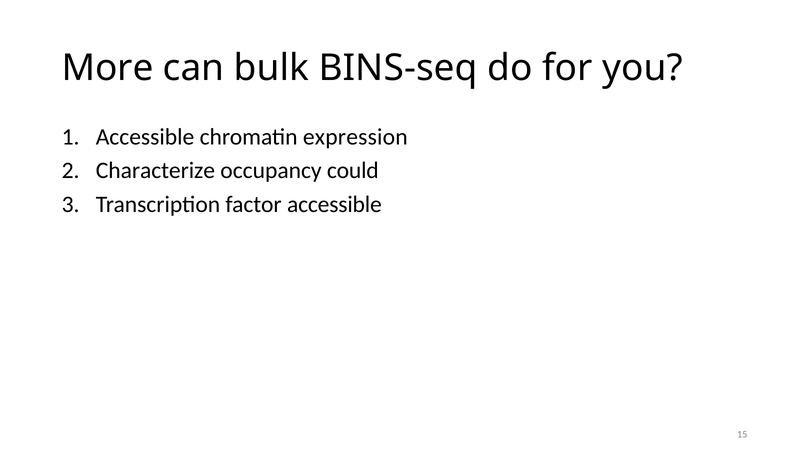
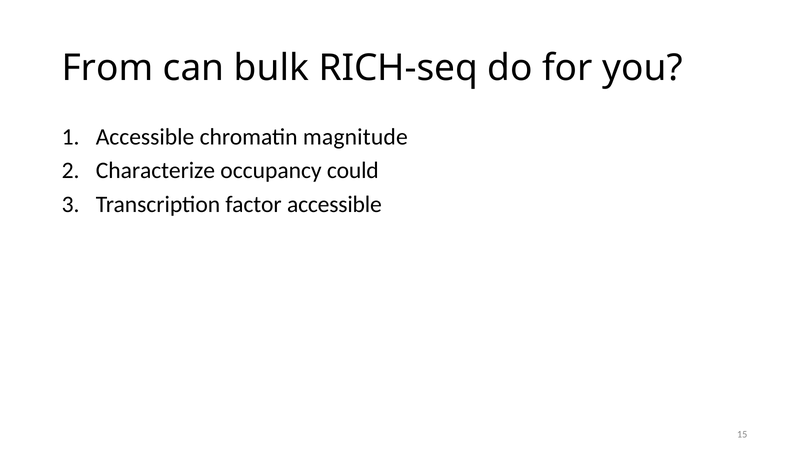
More: More -> From (107, 68)
BINS-seq: BINS-seq -> RICH-seq (398, 68)
expression: expression -> magnitude (355, 137)
